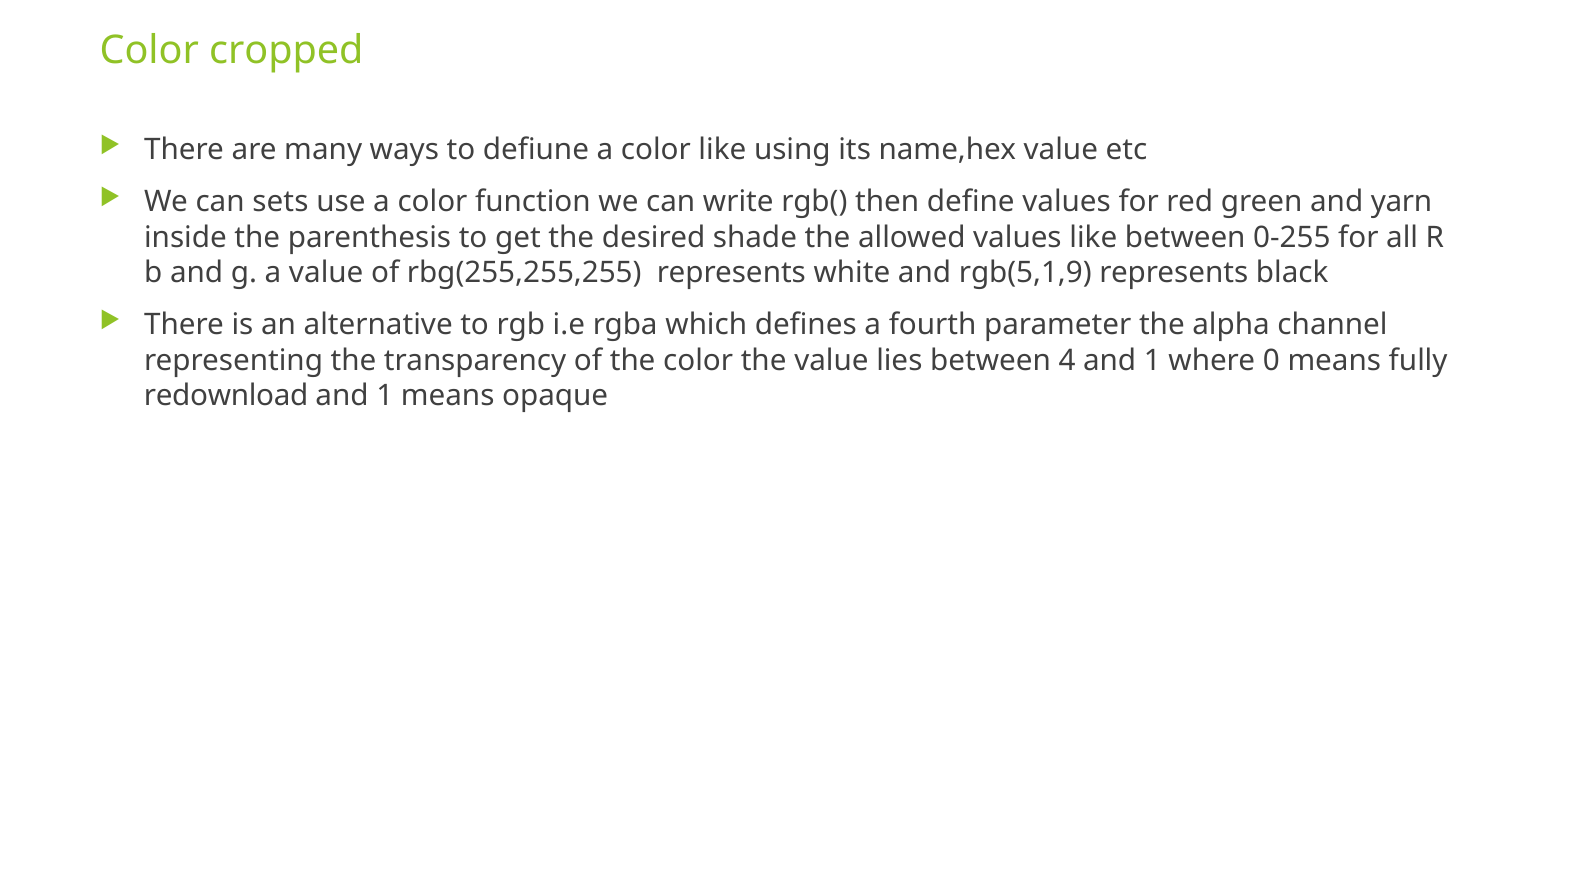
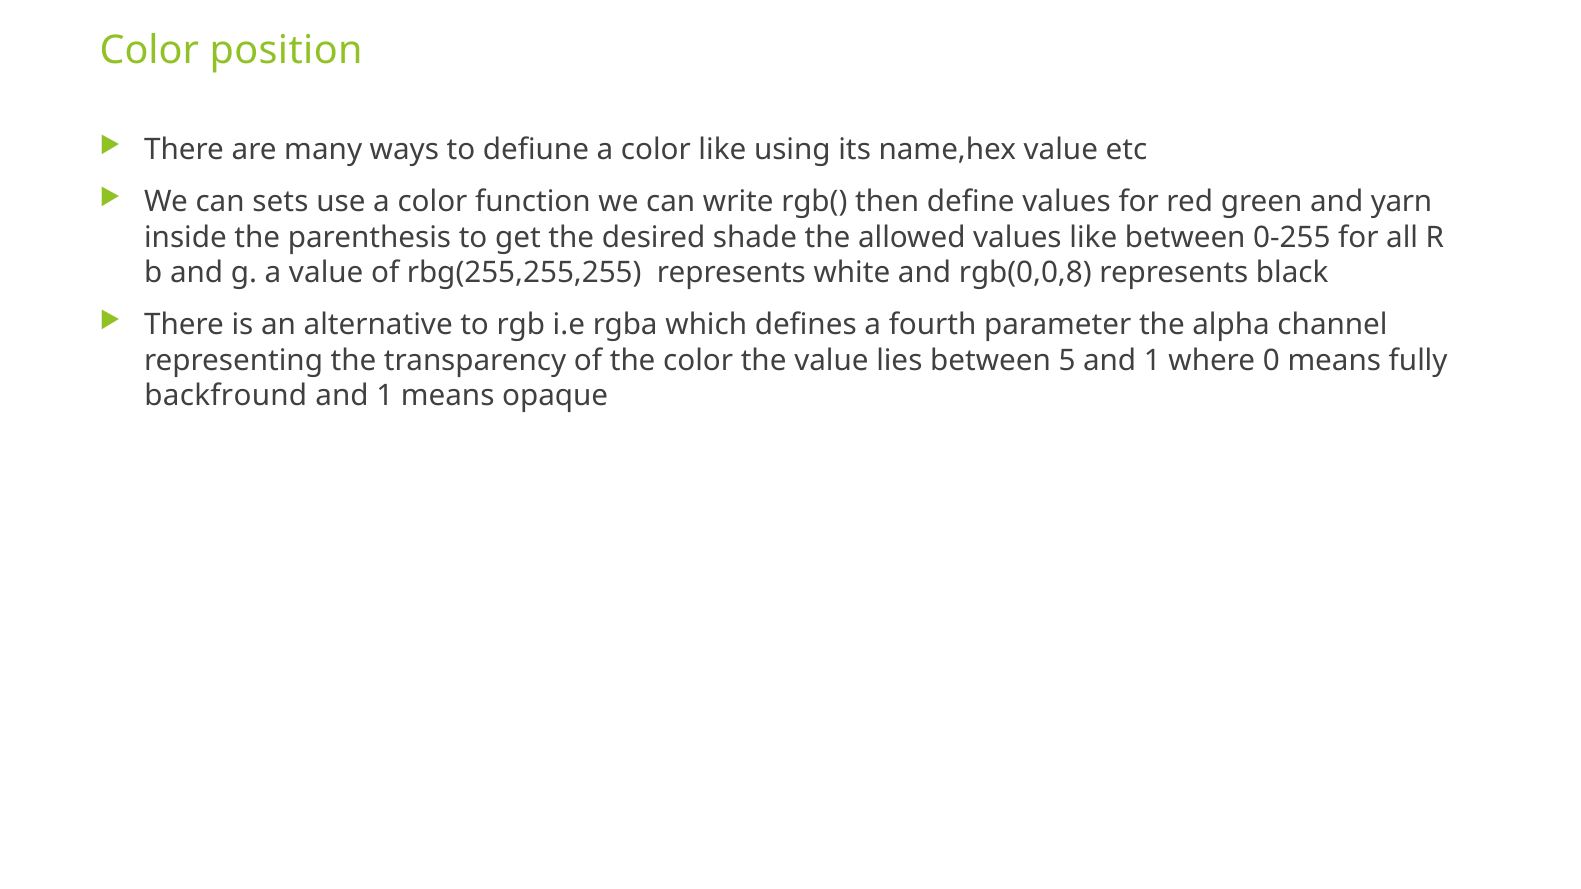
cropped: cropped -> position (286, 51)
rgb(5,1,9: rgb(5,1,9 -> rgb(0,0,8 (1025, 273)
4: 4 -> 5 (1067, 361)
redownload: redownload -> backfround (226, 396)
